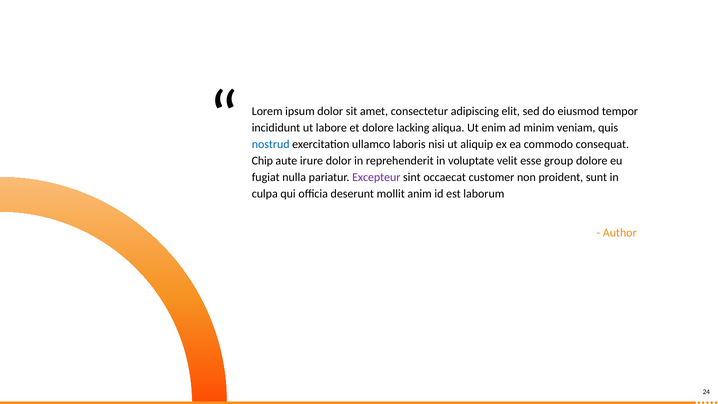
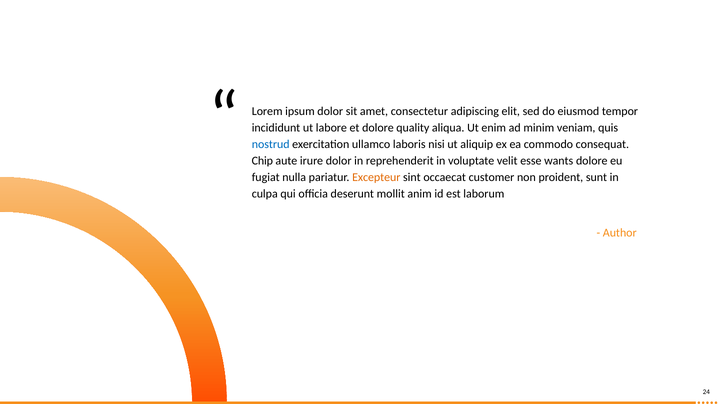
lacking: lacking -> quality (413, 128)
group: group -> wants (559, 161)
Excepteur colour: purple -> orange (376, 177)
